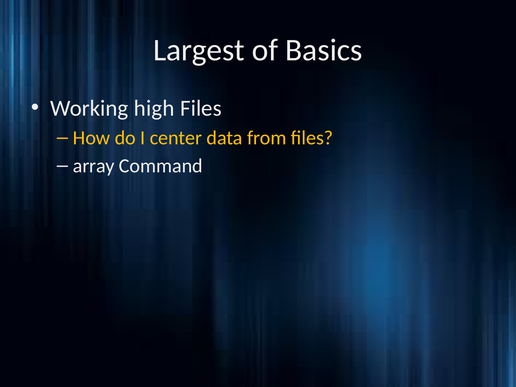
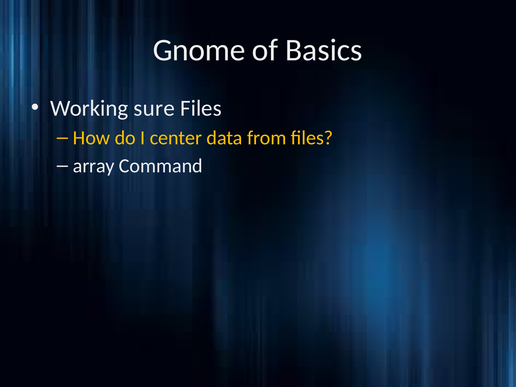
Largest: Largest -> Gnome (199, 50)
high: high -> sure (154, 108)
